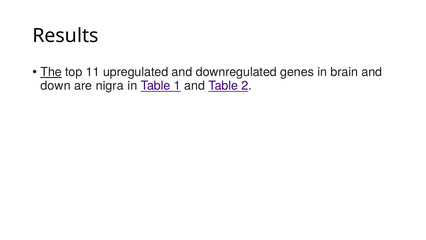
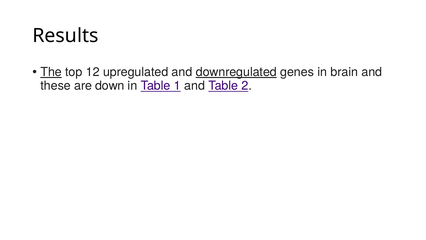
11: 11 -> 12 (93, 72)
downregulated underline: none -> present (236, 72)
down: down -> these (56, 85)
nigra: nigra -> down (110, 85)
